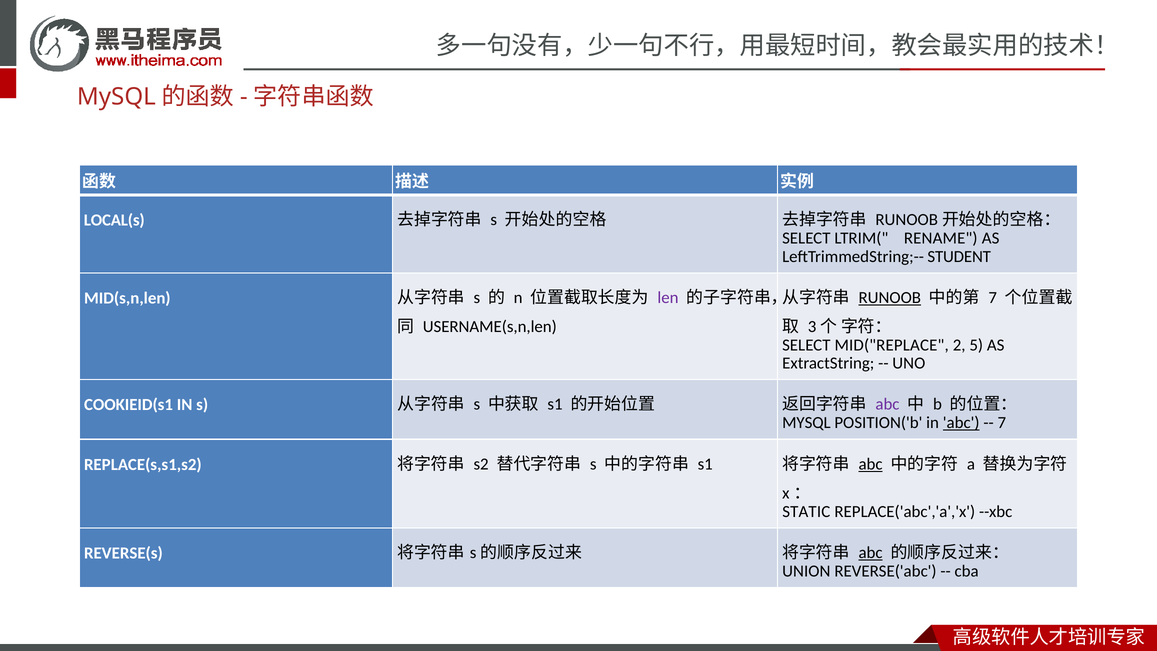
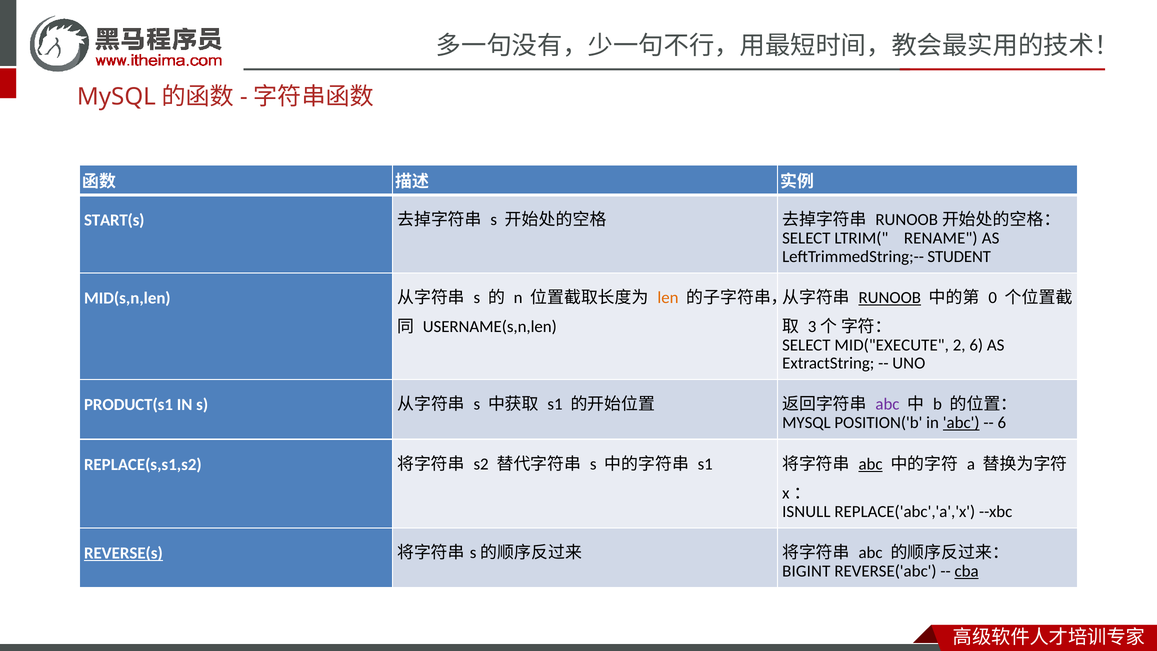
LOCAL(s: LOCAL(s -> START(s (114, 220)
7: 7 -> 0 (993, 298)
len colour: purple -> orange (668, 298)
MID("REPLACE: MID("REPLACE -> MID("EXECUTE (892, 345)
2 5: 5 -> 6 (976, 345)
COOKIEID(s1: COOKIEID(s1 -> PRODUCT(s1 (128, 405)
7: 7 -> 6 (1002, 423)
STATIC: STATIC -> ISNULL (806, 511)
REVERSE(s underline: none -> present (123, 553)
abc underline: present -> none (871, 553)
UNION: UNION -> BIGINT (806, 571)
cba underline: none -> present (967, 571)
